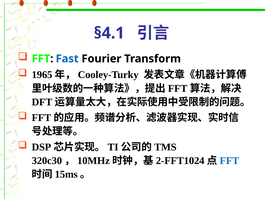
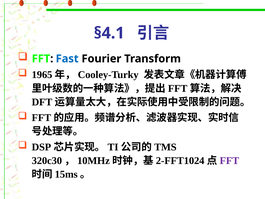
FFT colour: blue -> purple (229, 160)
